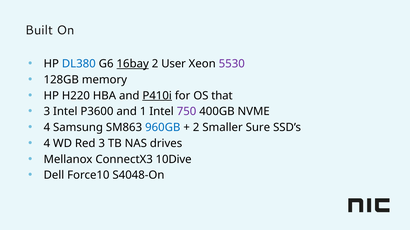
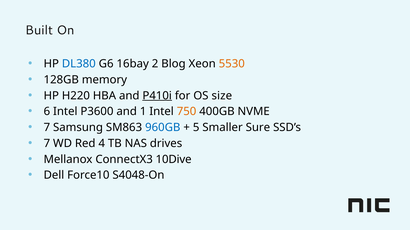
16bay underline: present -> none (133, 64)
User: User -> Blog (173, 64)
5530 colour: purple -> orange (232, 64)
that: that -> size (222, 96)
3: 3 -> 6 (47, 112)
750 colour: purple -> orange (187, 112)
4: 4 -> 7 (47, 128)
2: 2 -> 5 (196, 128)
4: 4 -> 7 (47, 144)
Red 3: 3 -> 4 (102, 144)
